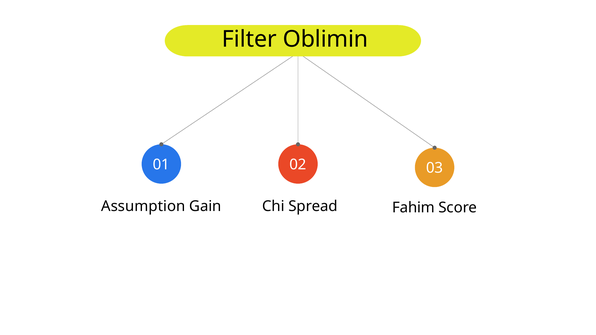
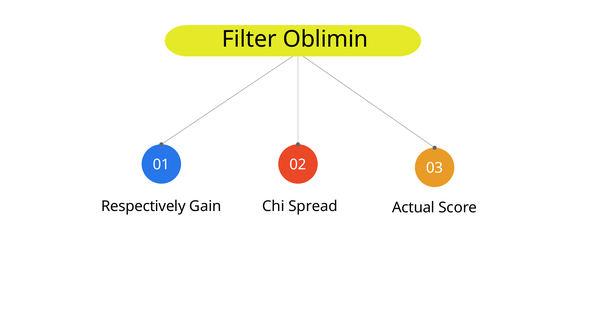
Assumption: Assumption -> Respectively (143, 206)
Fahim: Fahim -> Actual (413, 208)
